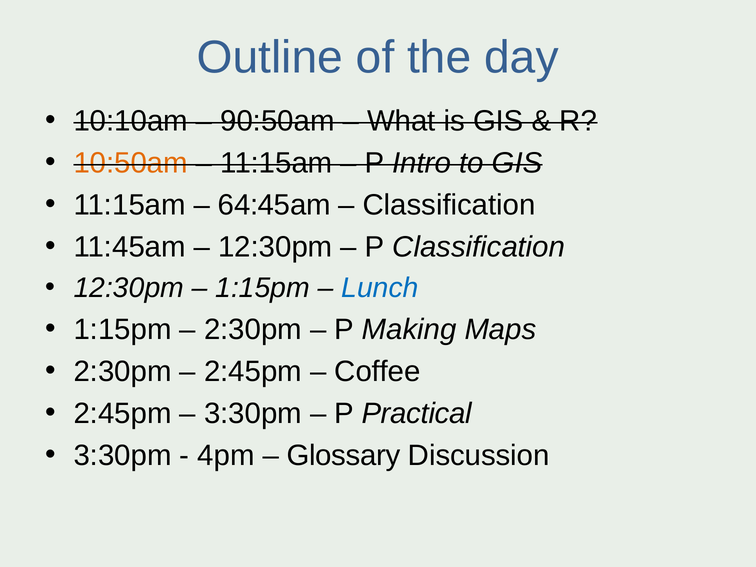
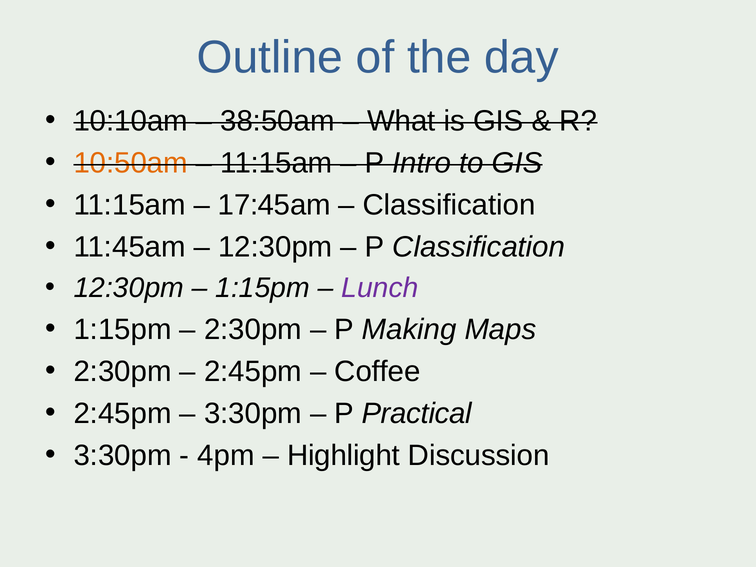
90:50am: 90:50am -> 38:50am (277, 121)
64:45am: 64:45am -> 17:45am (274, 205)
Lunch colour: blue -> purple (380, 288)
Glossary: Glossary -> Highlight (343, 455)
